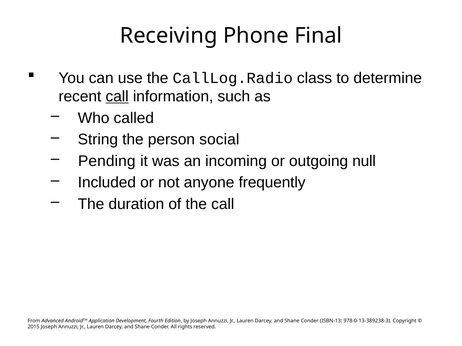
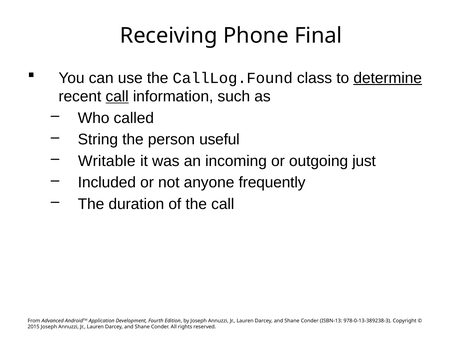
CallLog.Radio: CallLog.Radio -> CallLog.Found (233, 78)
determine underline: none -> present (388, 78)
social: social -> useful (219, 140)
Pending: Pending -> Writable (107, 161)
null: null -> just (364, 161)
